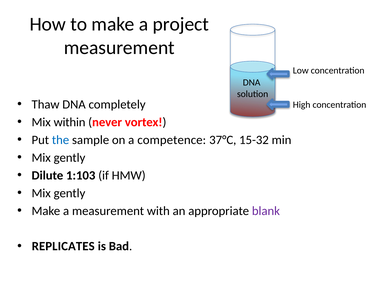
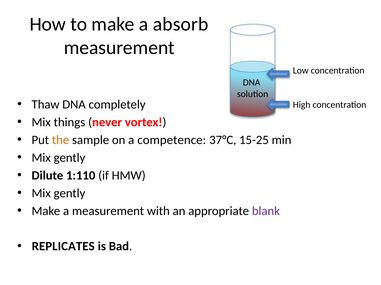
project: project -> absorb (181, 24)
within: within -> things (69, 123)
the colour: blue -> orange (61, 140)
15-32: 15-32 -> 15-25 (254, 140)
1:103: 1:103 -> 1:110 (81, 176)
